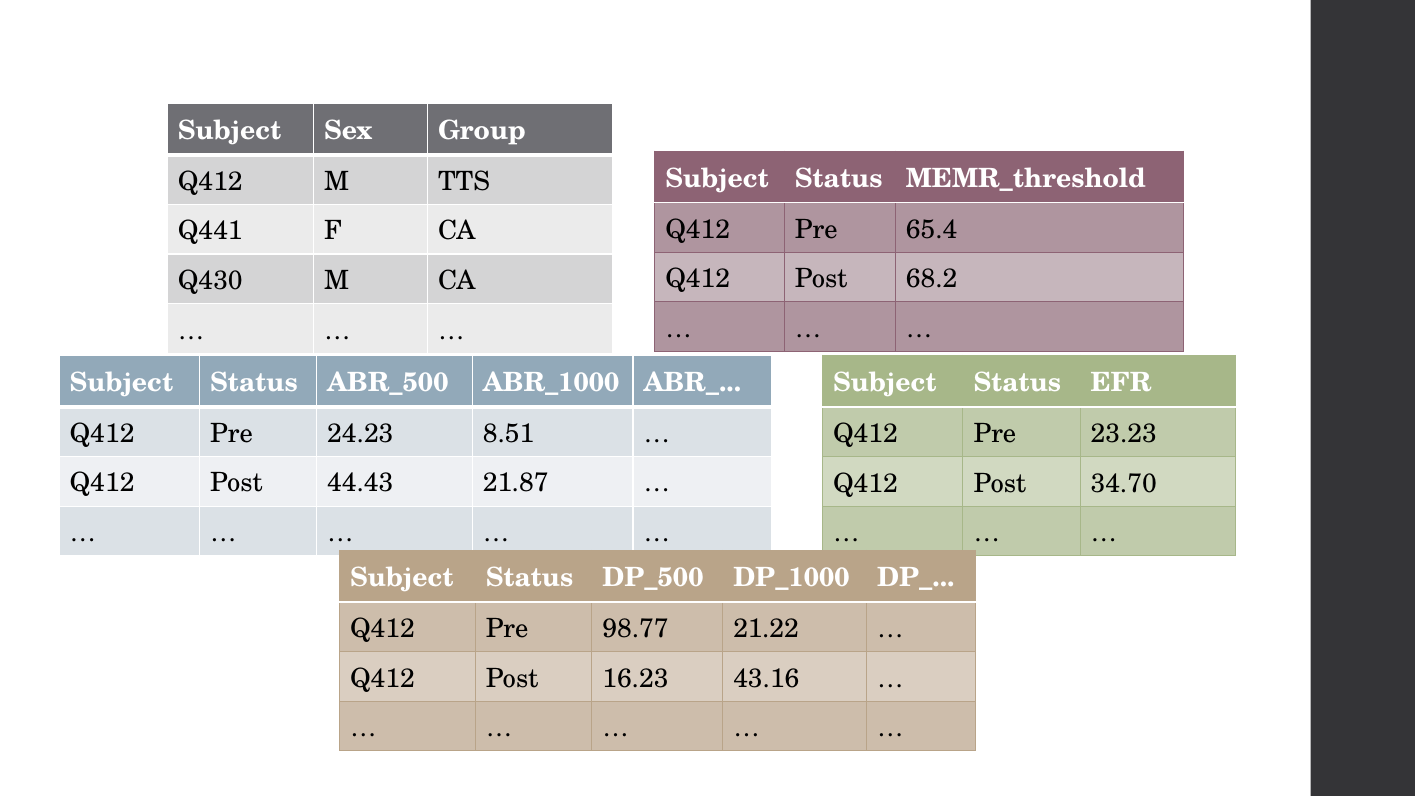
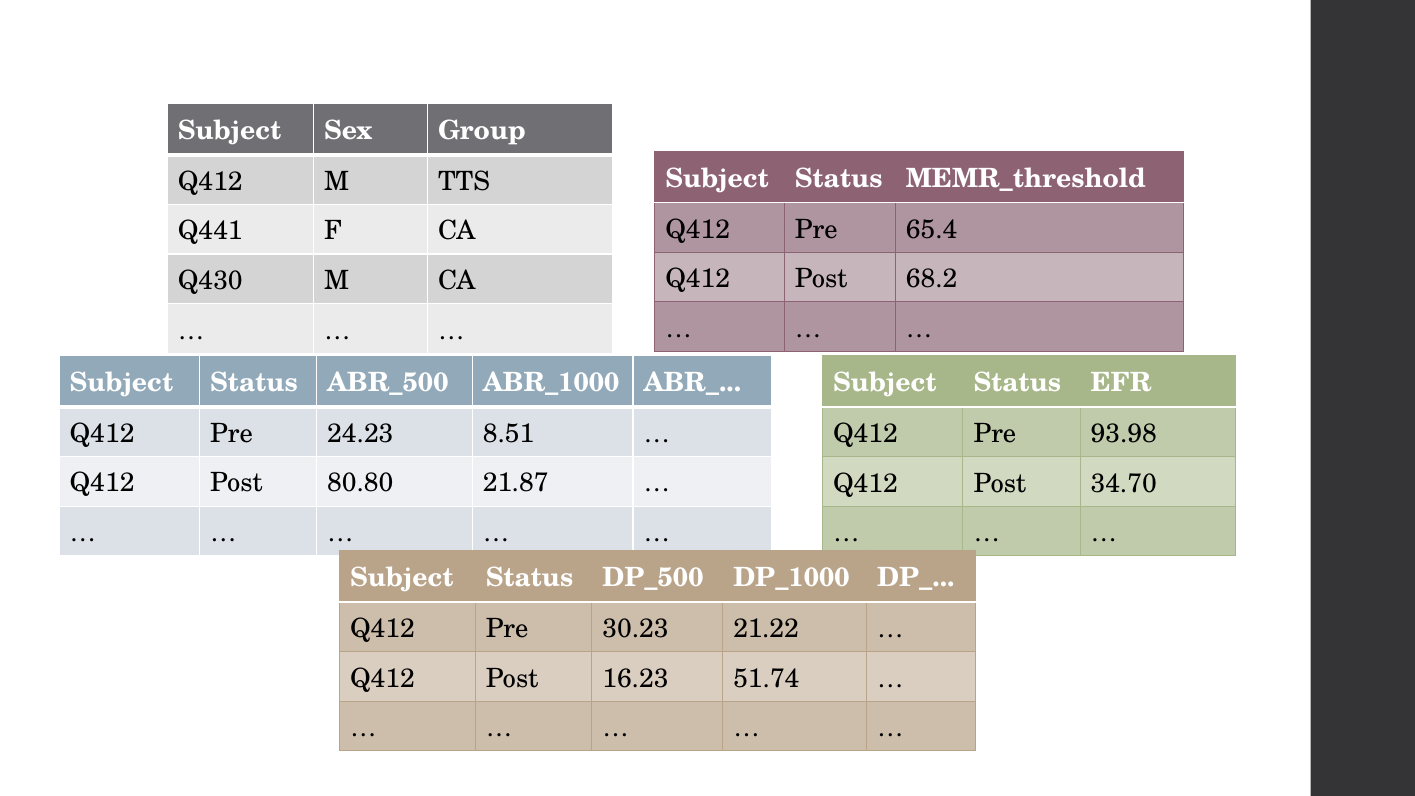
23.23: 23.23 -> 93.98 (1124, 434)
44.43: 44.43 -> 80.80 (360, 483)
98.77: 98.77 -> 30.23 (635, 629)
43.16: 43.16 -> 51.74 (766, 678)
